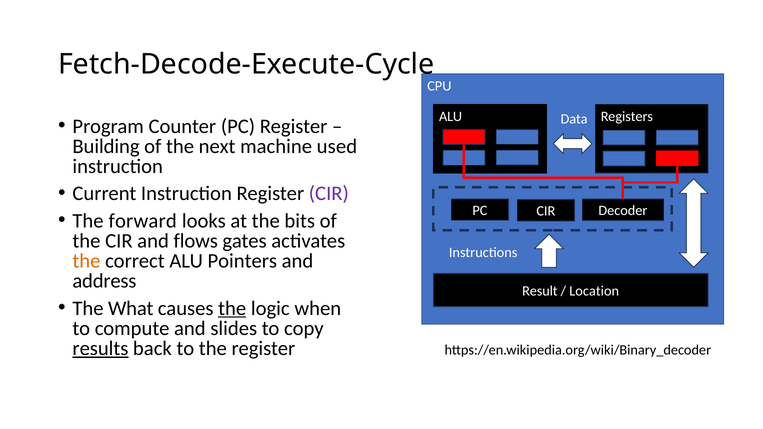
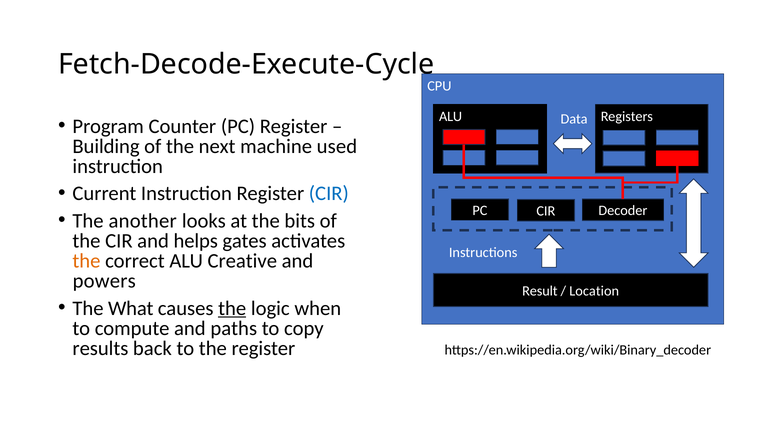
CIR colour: purple -> blue (329, 194)
forward: forward -> another (143, 221)
flows: flows -> helps (196, 241)
Pointers: Pointers -> Creative (242, 261)
address: address -> powers (104, 281)
slides: slides -> paths (234, 328)
results underline: present -> none (100, 349)
